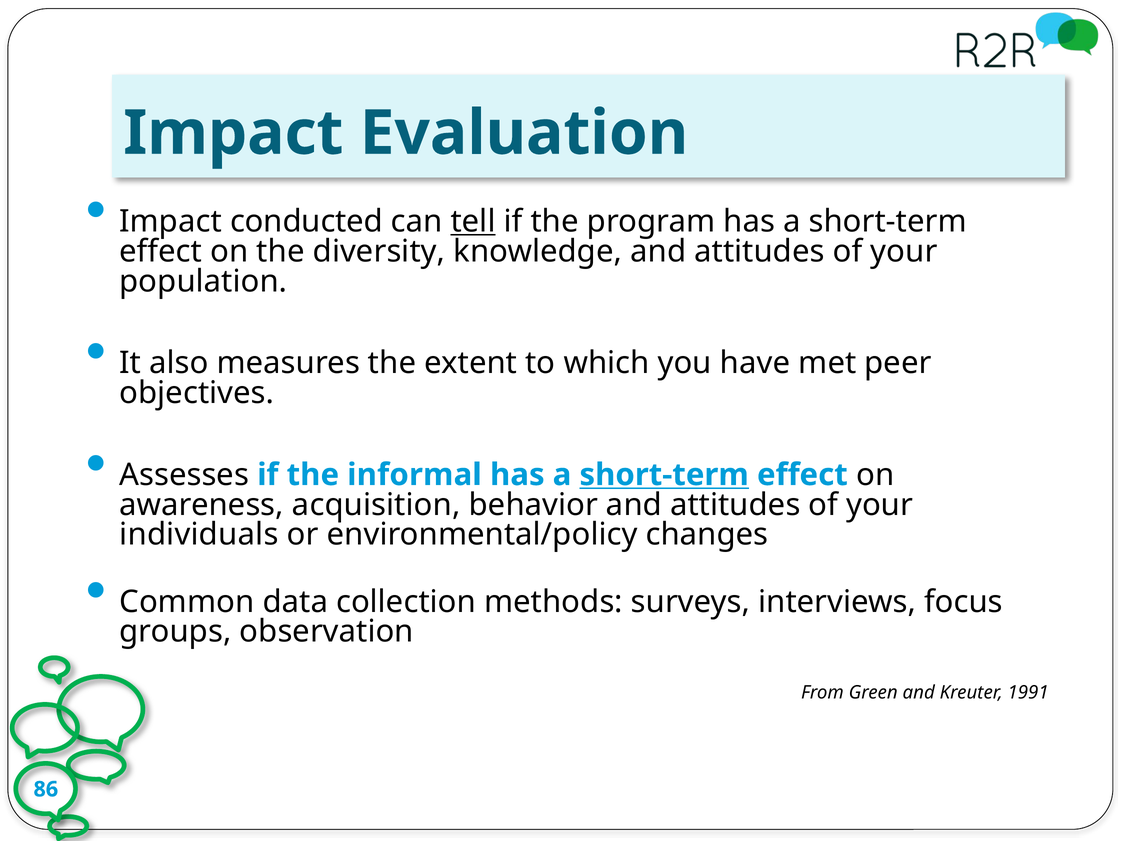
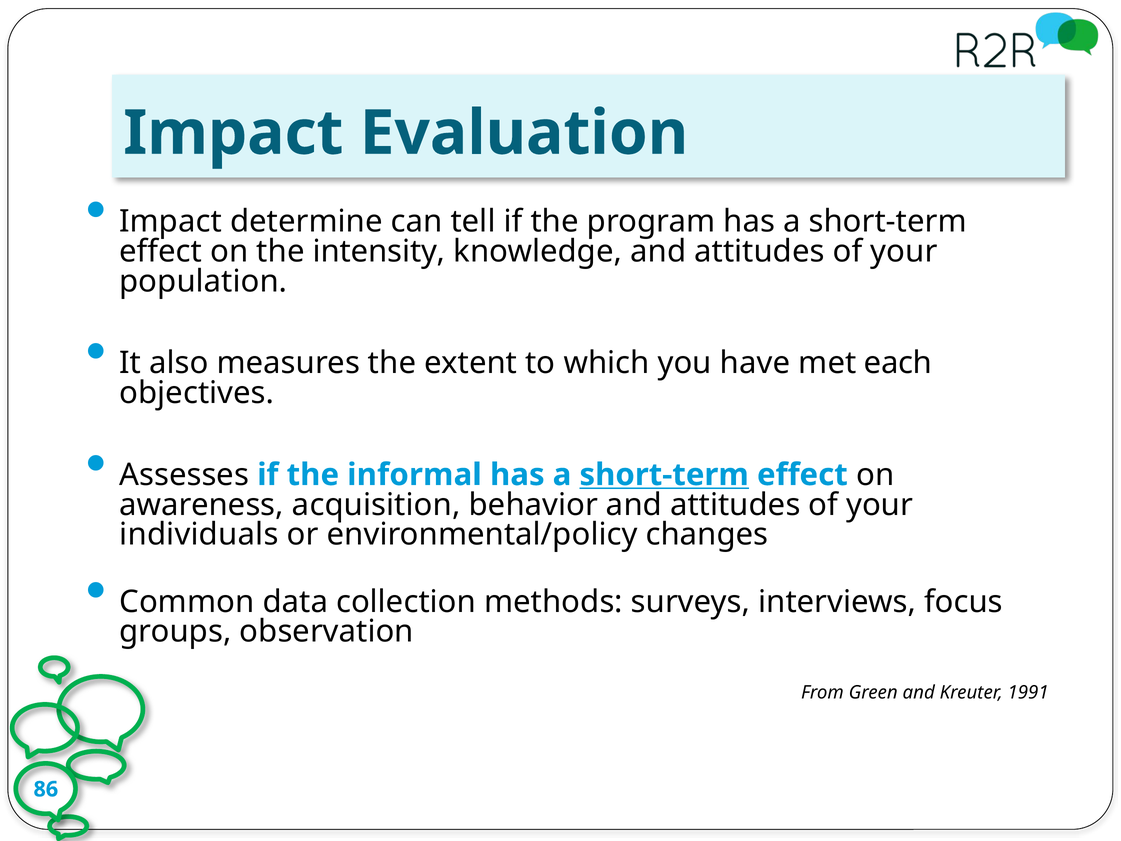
conducted: conducted -> determine (306, 221)
tell underline: present -> none (473, 221)
diversity: diversity -> intensity (379, 251)
peer: peer -> each (898, 363)
